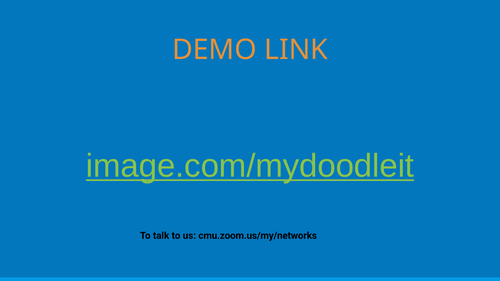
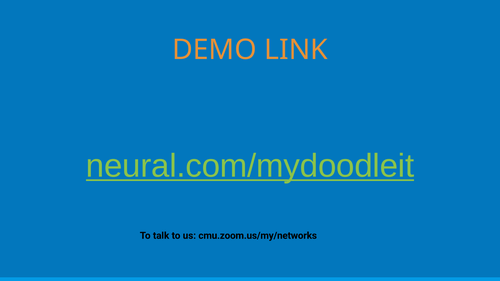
image.com/mydoodleit: image.com/mydoodleit -> neural.com/mydoodleit (250, 166)
